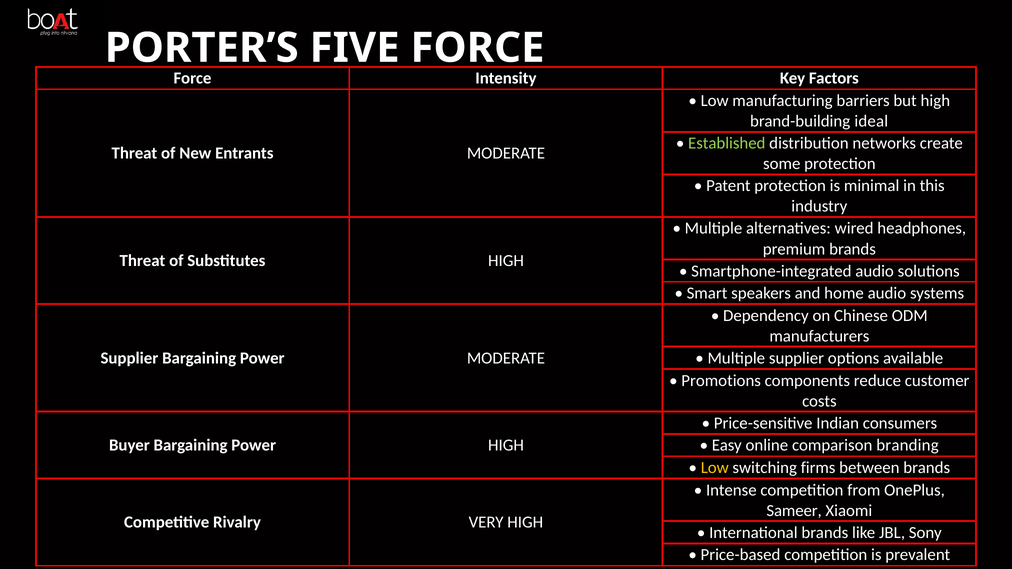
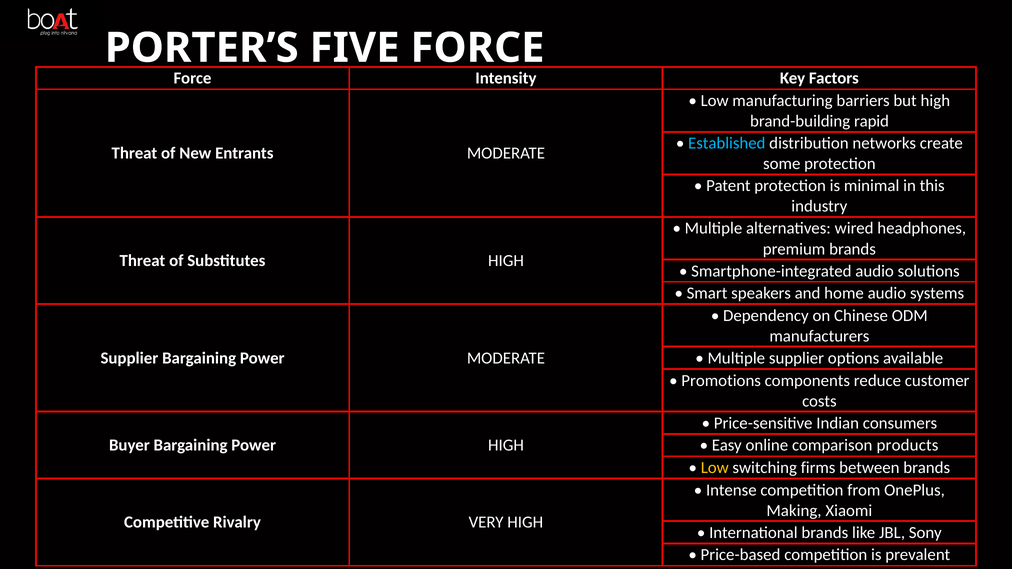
ideal: ideal -> rapid (871, 121)
Established colour: light green -> light blue (727, 143)
branding: branding -> products (908, 446)
Sameer: Sameer -> Making (794, 511)
